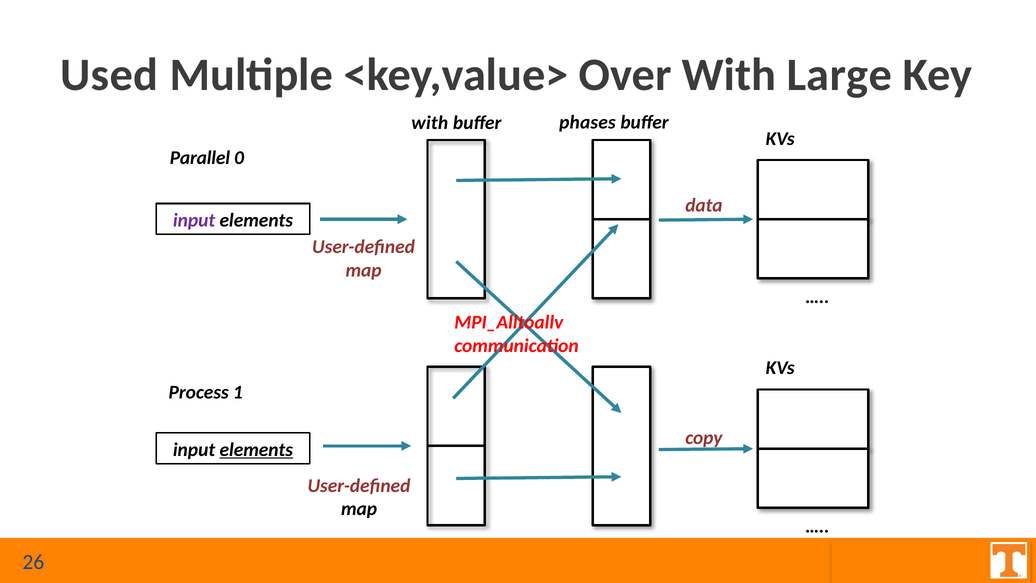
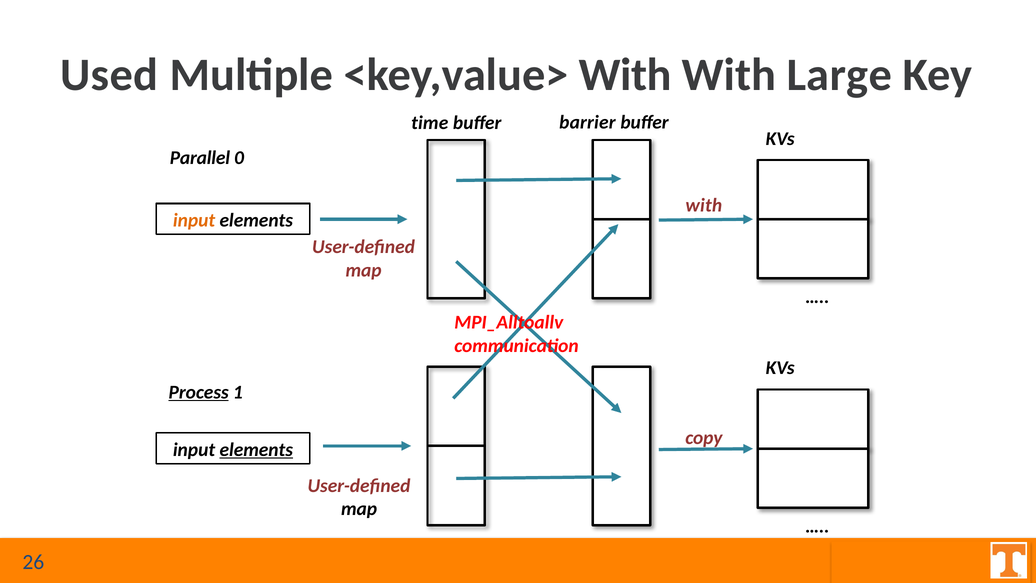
<key,value> Over: Over -> With (625, 75)
with: with -> time (430, 123)
phases: phases -> barrier (587, 122)
data: data -> with (704, 205)
input colour: purple -> orange (194, 220)
Process underline: none -> present (199, 392)
